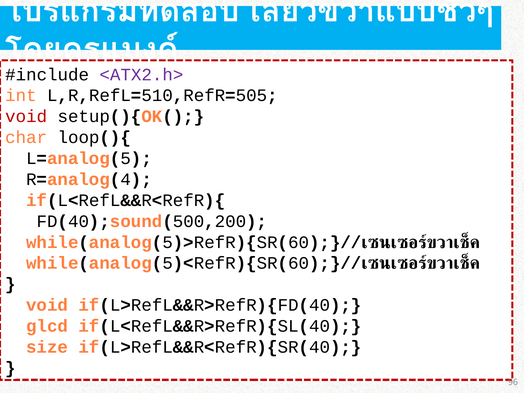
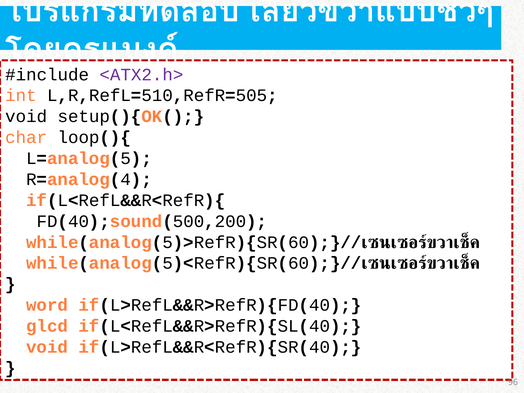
void colour: red -> black (26, 117)
void: void -> word (47, 305)
size: size -> void (47, 347)
